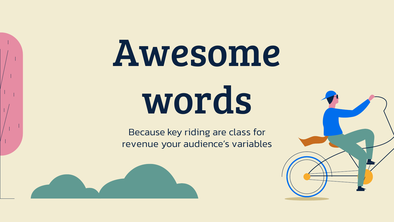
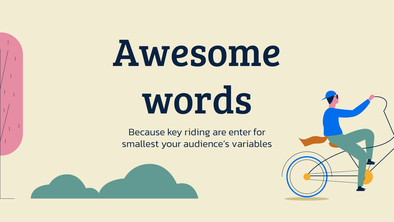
class: class -> enter (240, 132)
revenue: revenue -> smallest (140, 144)
